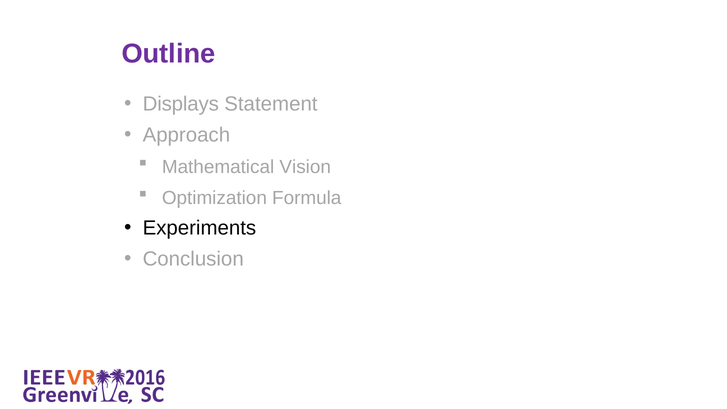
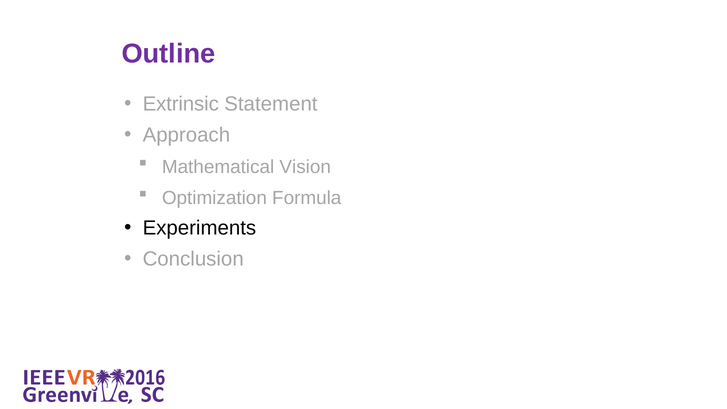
Displays: Displays -> Extrinsic (181, 104)
